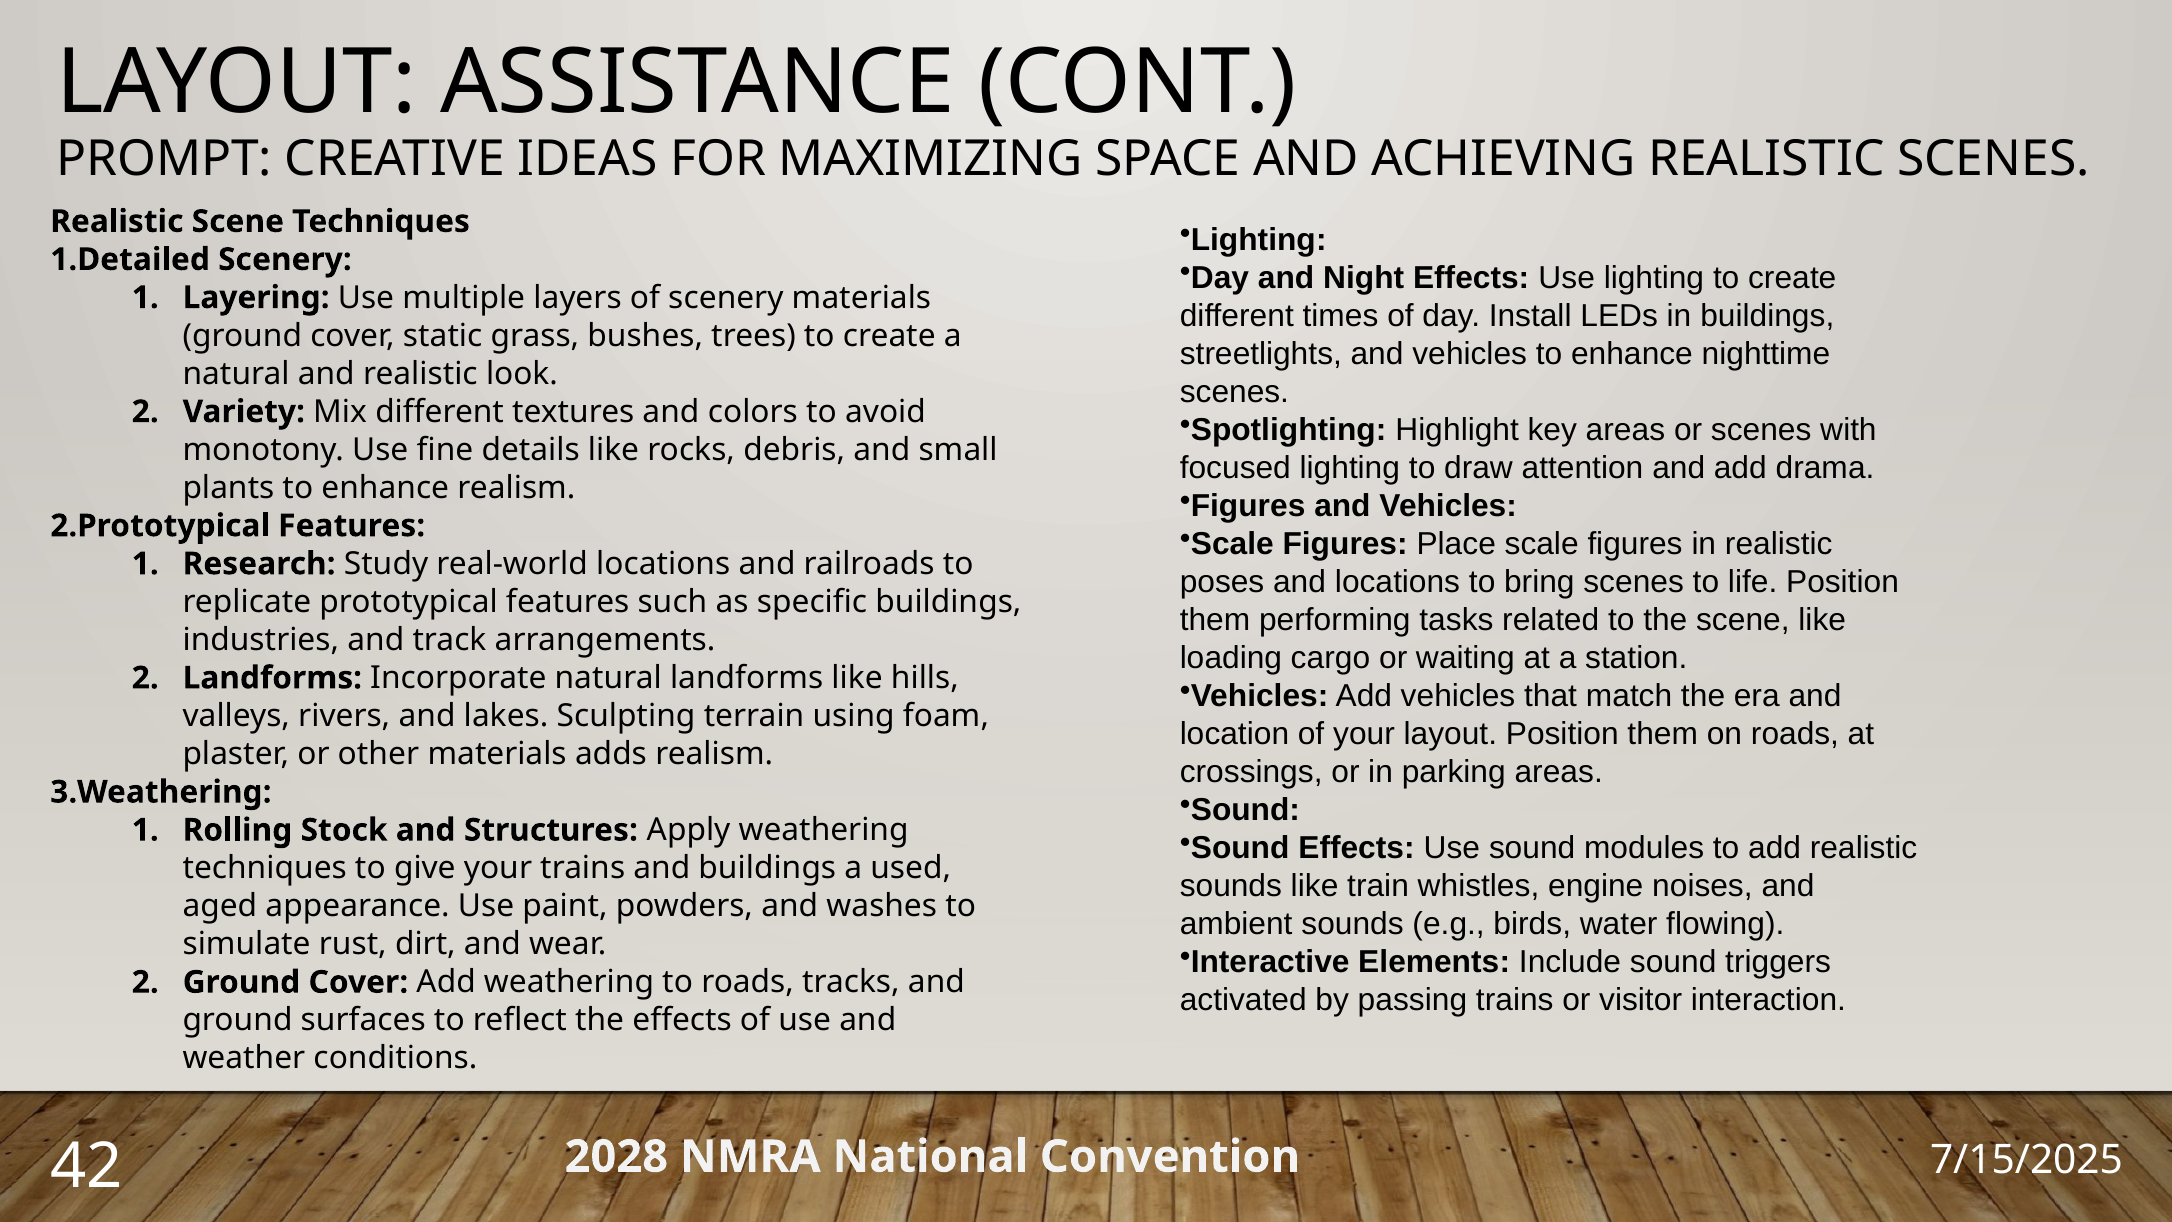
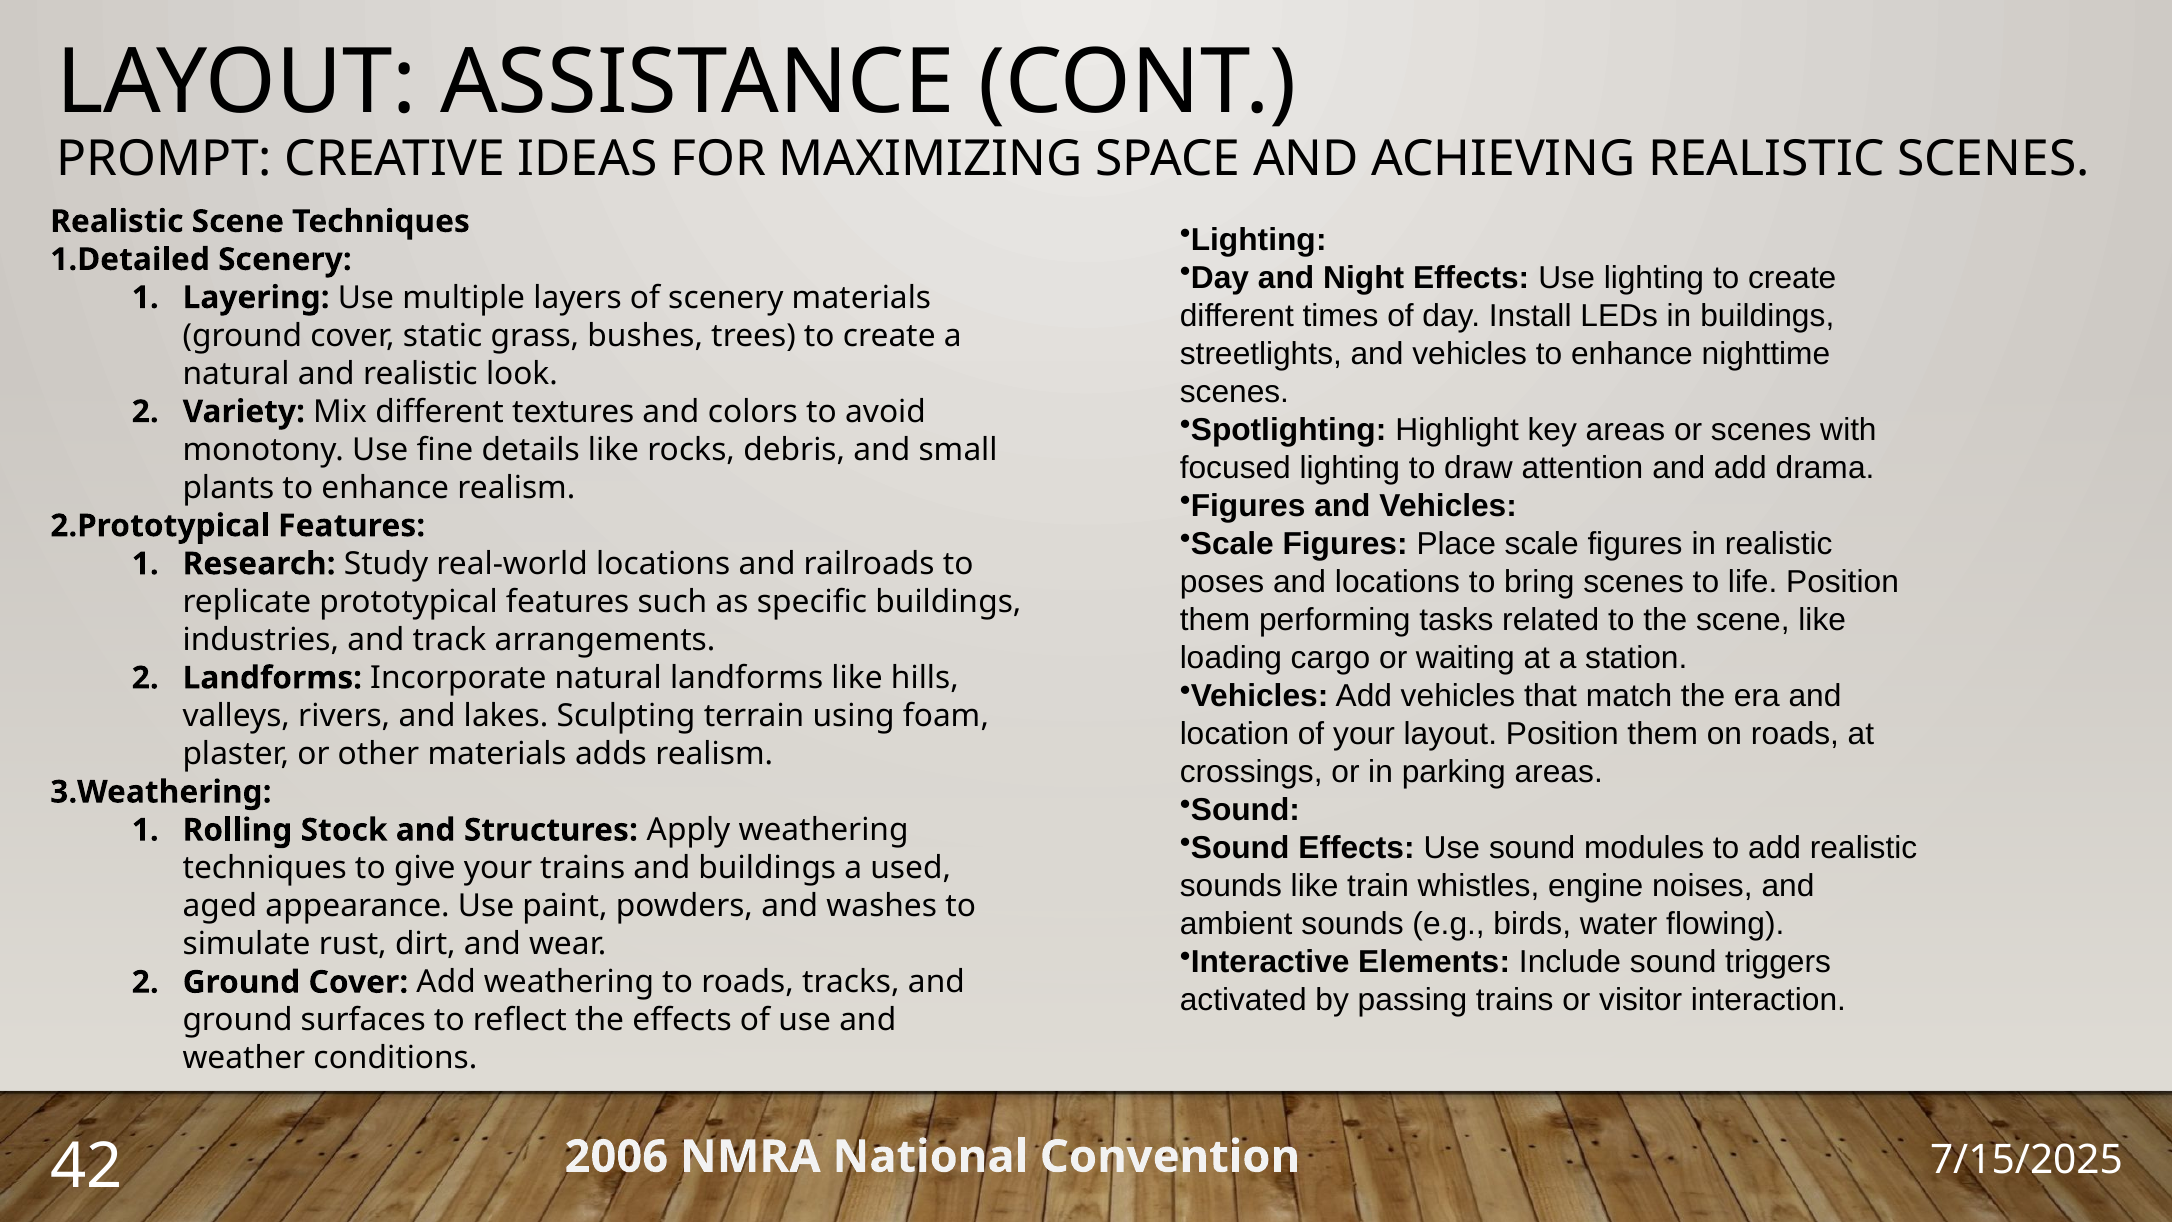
2028: 2028 -> 2006 (616, 1157)
